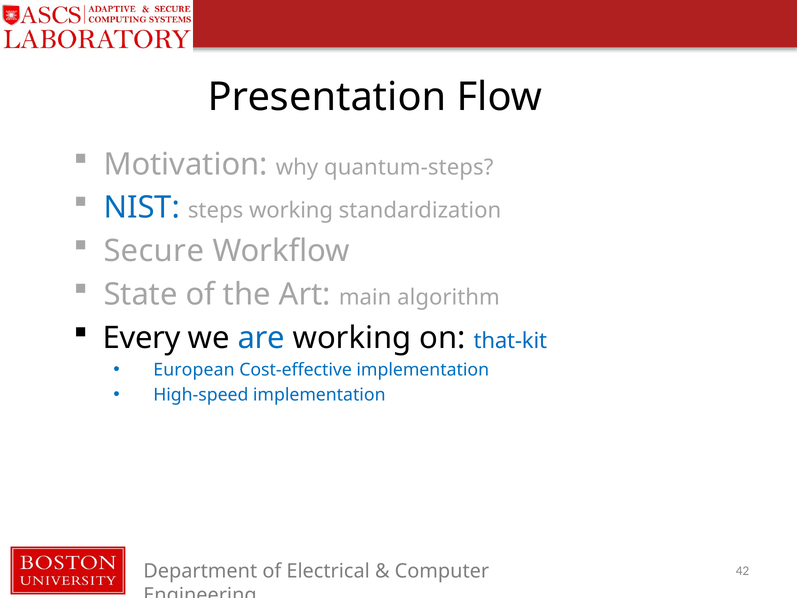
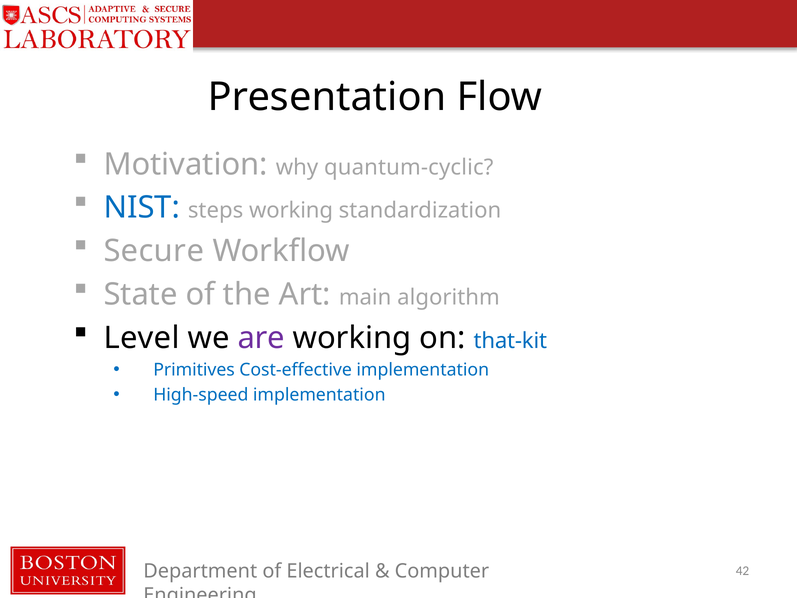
quantum-steps: quantum-steps -> quantum-cyclic (409, 167)
Every: Every -> Level (142, 338)
are colour: blue -> purple (261, 338)
European: European -> Primitives (194, 370)
